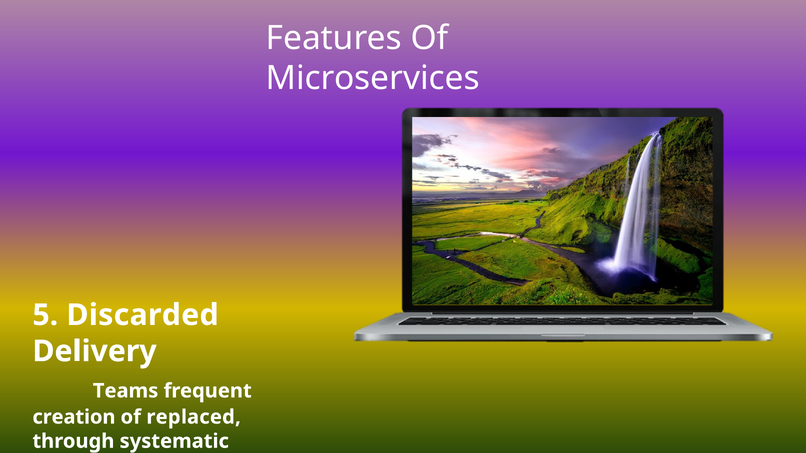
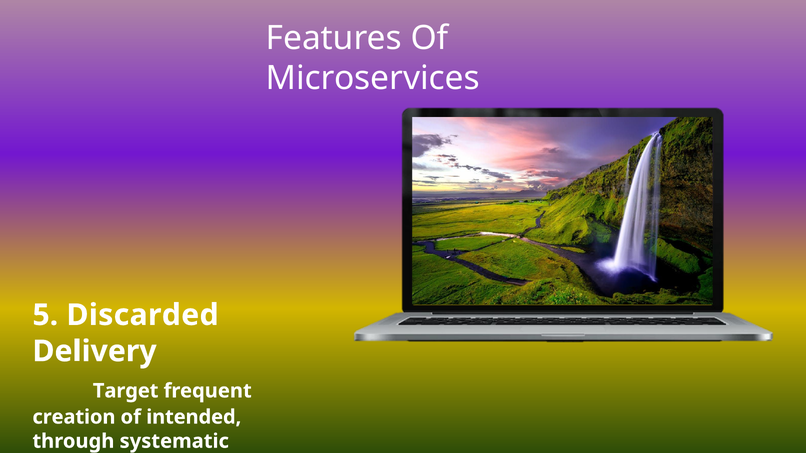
Teams: Teams -> Target (126, 391)
replaced: replaced -> intended (194, 417)
